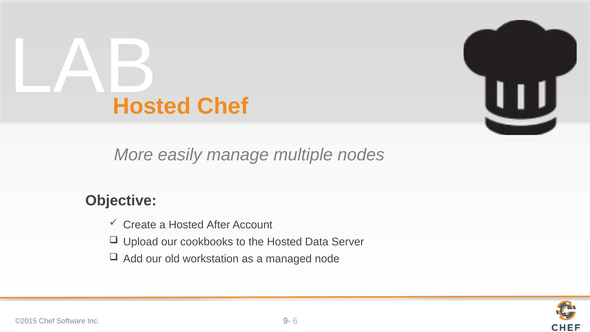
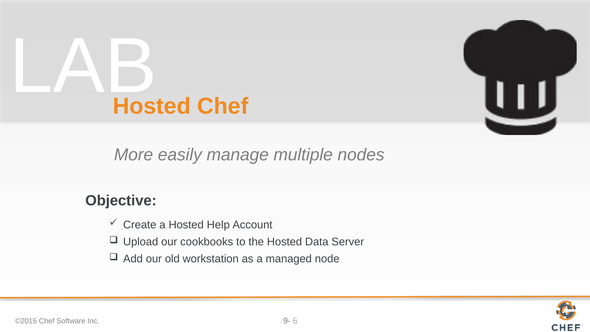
After: After -> Help (218, 225)
